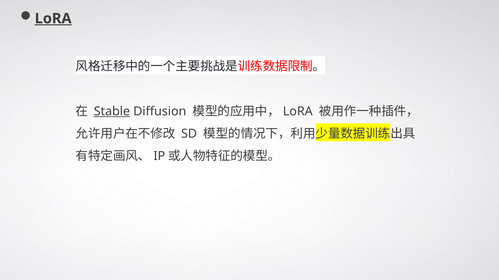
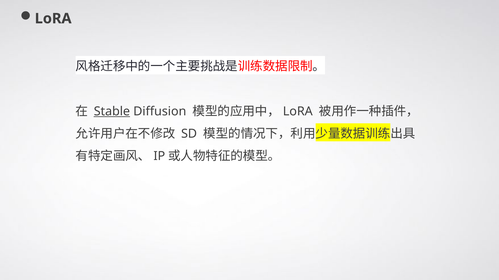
LoRA underline: present -> none (53, 19)
